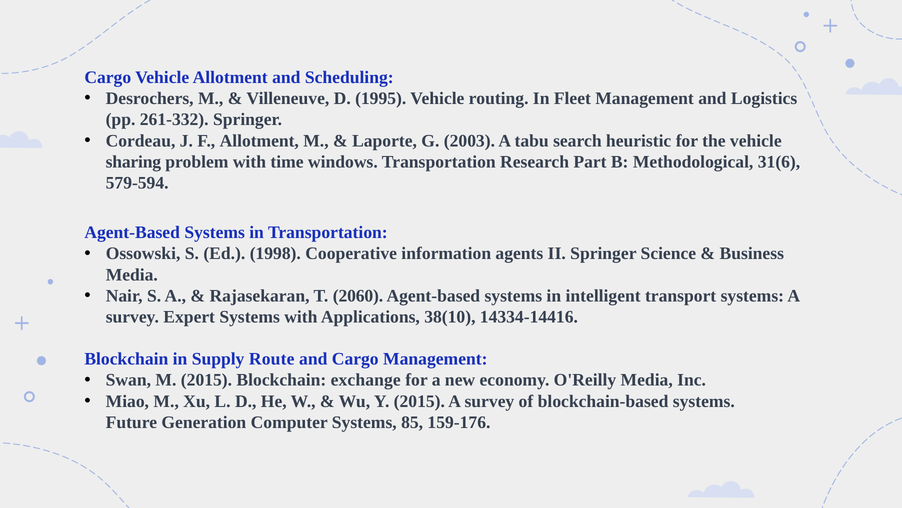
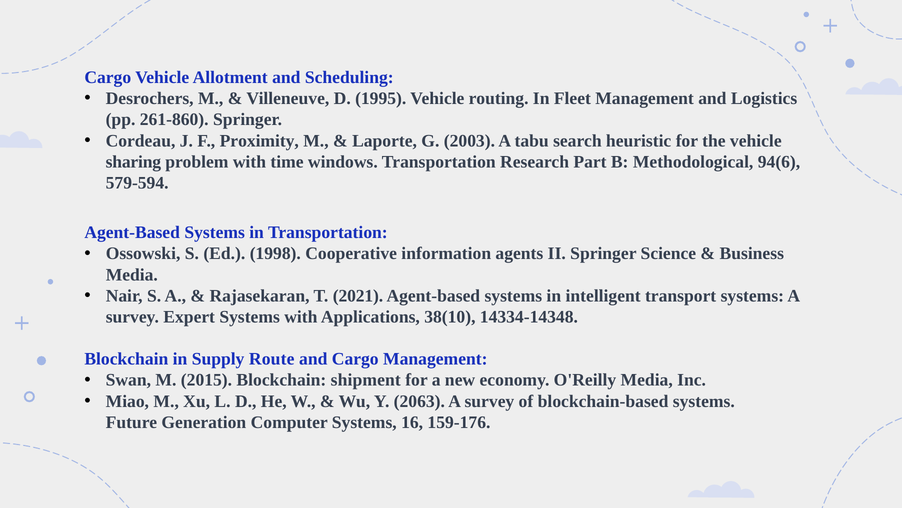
261-332: 261-332 -> 261-860 (174, 120)
F Allotment: Allotment -> Proximity (259, 141)
31(6: 31(6 -> 94(6 (779, 162)
2060: 2060 -> 2021 (358, 295)
14334-14416: 14334-14416 -> 14334-14348 (529, 317)
exchange: exchange -> shipment (366, 380)
Y 2015: 2015 -> 2063 (419, 401)
85: 85 -> 16 (412, 422)
